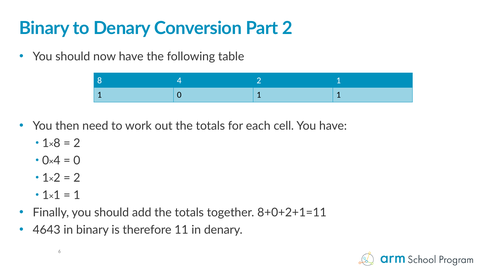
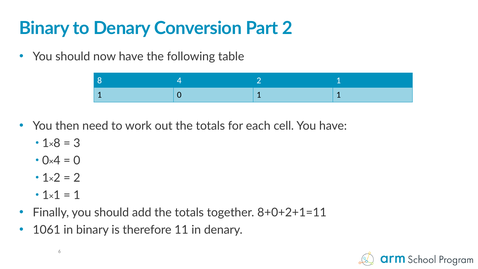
2: 2 -> 3 (77, 143)
4643: 4643 -> 1061 (47, 230)
